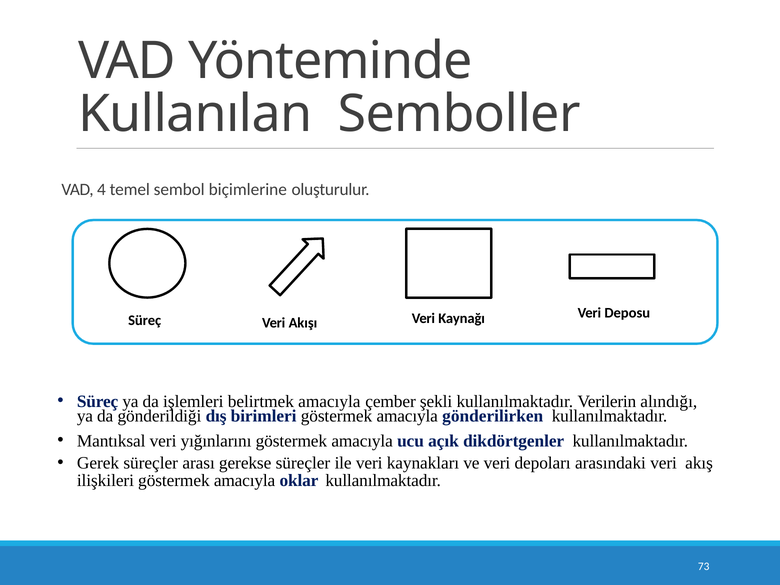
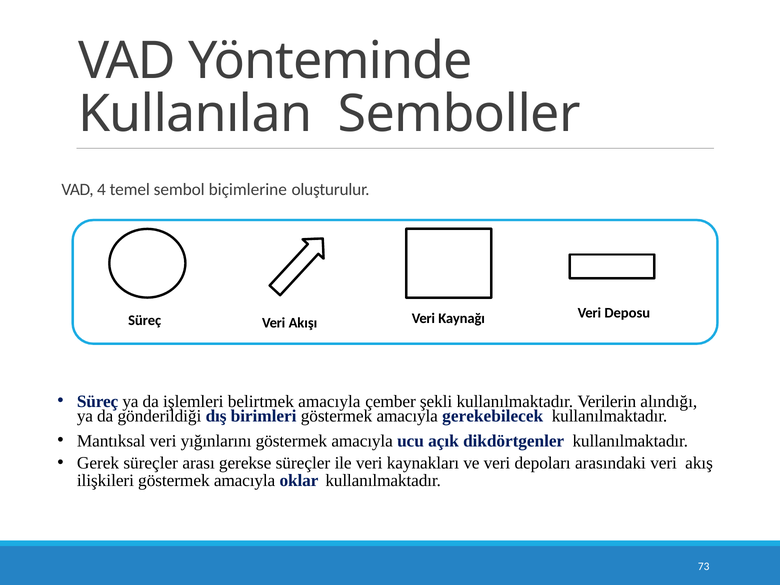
gönderilirken: gönderilirken -> gerekebilecek (493, 416)
